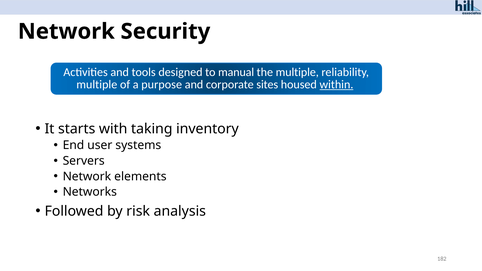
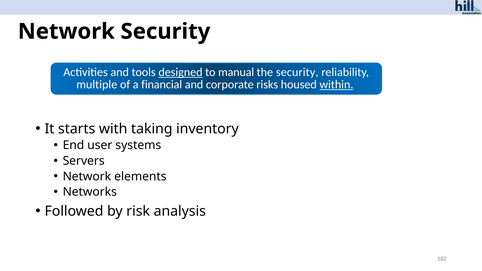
designed underline: none -> present (180, 72)
the multiple: multiple -> security (297, 72)
purpose: purpose -> financial (162, 85)
sites: sites -> risks (267, 85)
